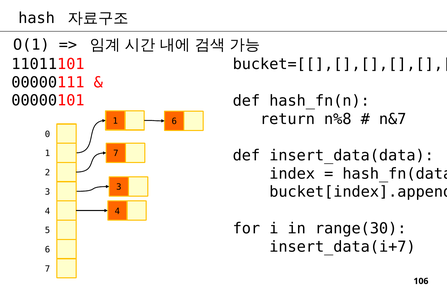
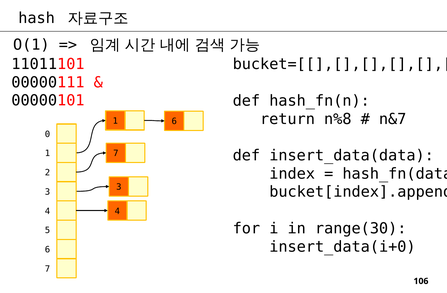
insert_data(i+7: insert_data(i+7 -> insert_data(i+0 (342, 247)
